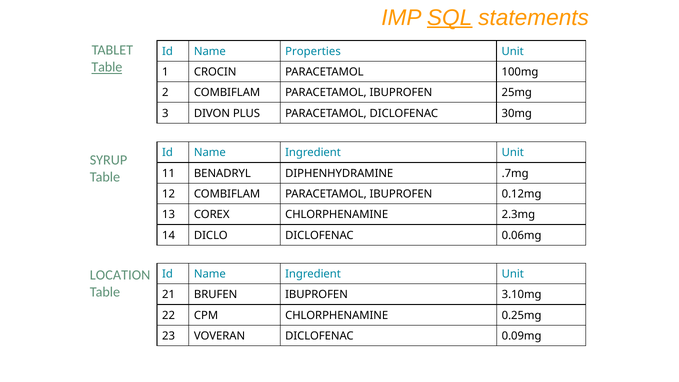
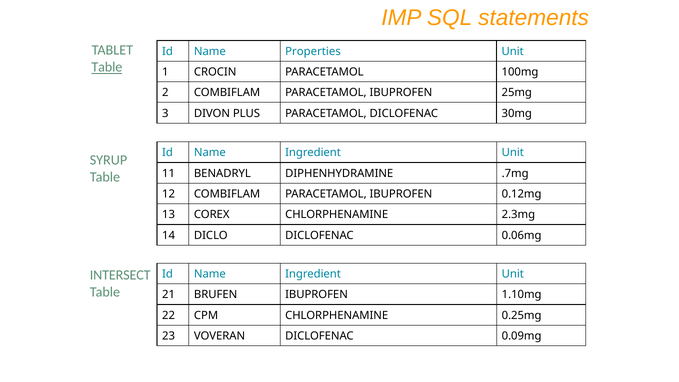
SQL underline: present -> none (450, 18)
LOCATION: LOCATION -> INTERSECT (120, 275)
3.10mg: 3.10mg -> 1.10mg (522, 295)
